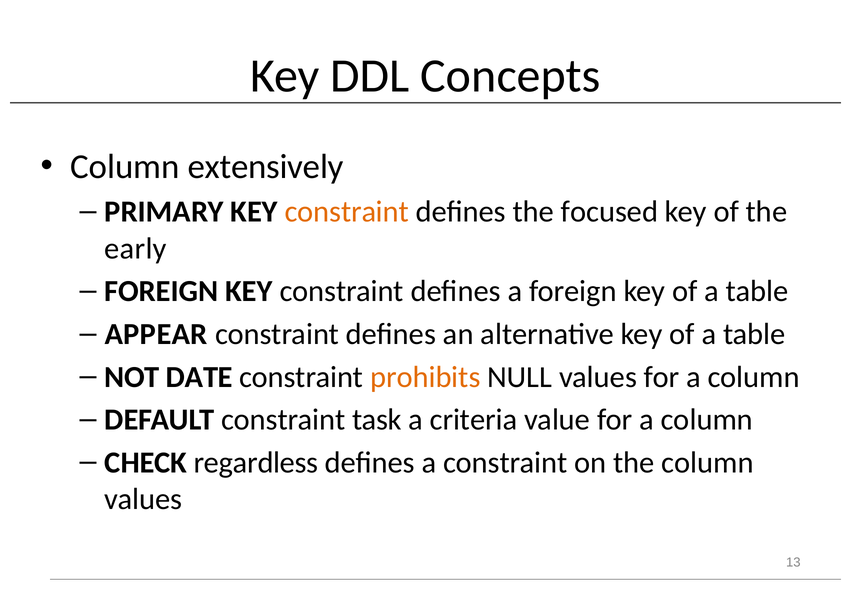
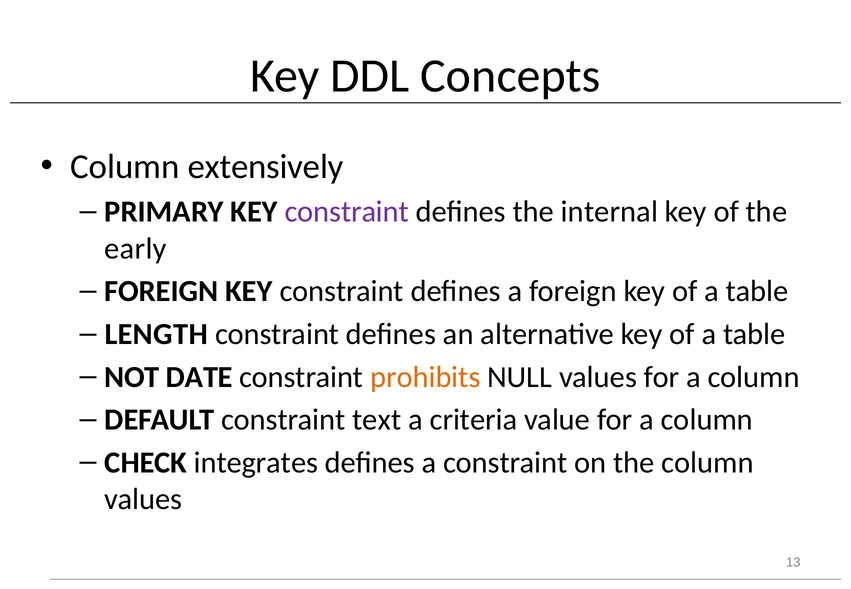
constraint colour: orange -> purple (347, 212)
focused: focused -> internal (609, 212)
APPEAR: APPEAR -> LENGTH (156, 334)
task: task -> text (377, 420)
regardless: regardless -> integrates (256, 463)
